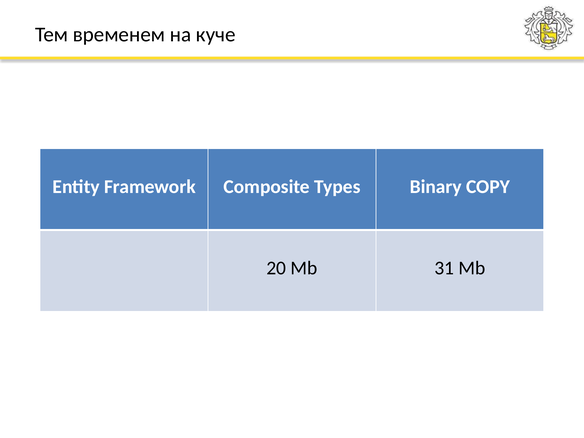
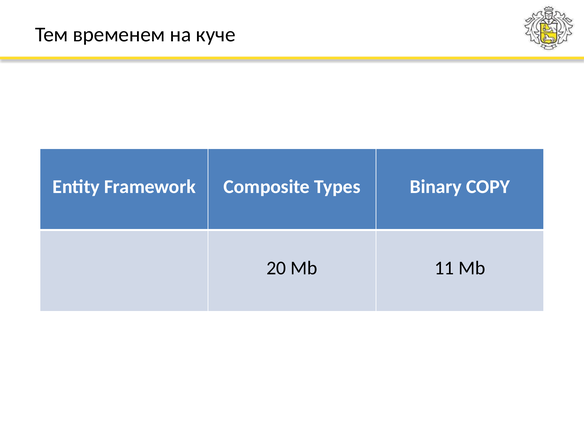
31: 31 -> 11 (444, 268)
